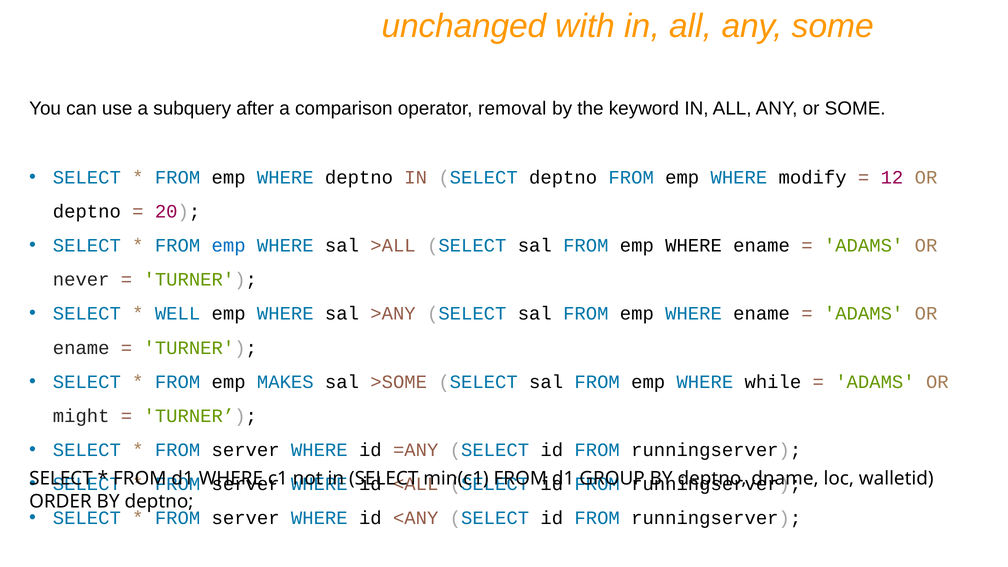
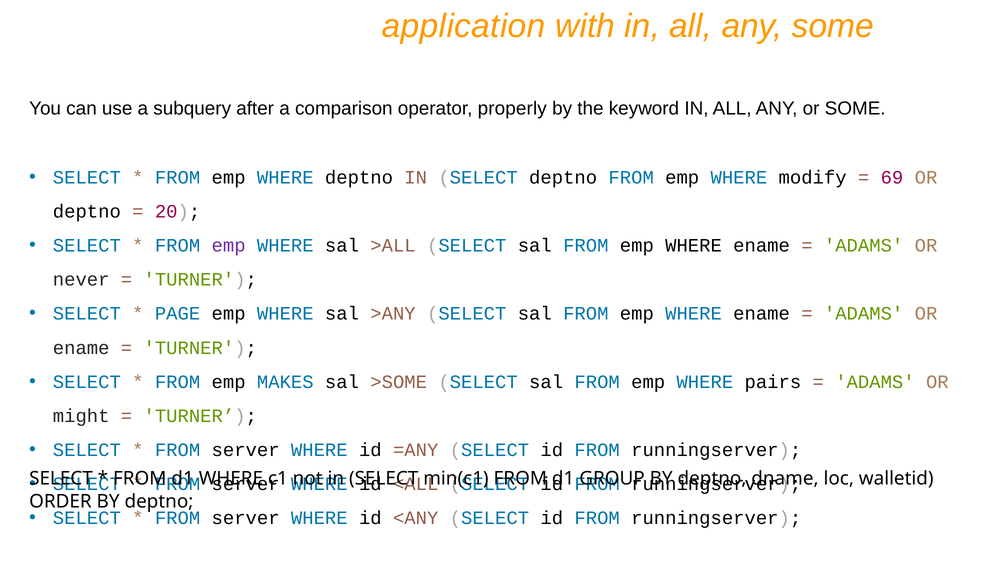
unchanged: unchanged -> application (464, 26)
removal: removal -> properly (512, 109)
12: 12 -> 69 (892, 178)
emp colour: blue -> purple (229, 246)
WELL: WELL -> PAGE (178, 314)
while: while -> pairs (773, 382)
